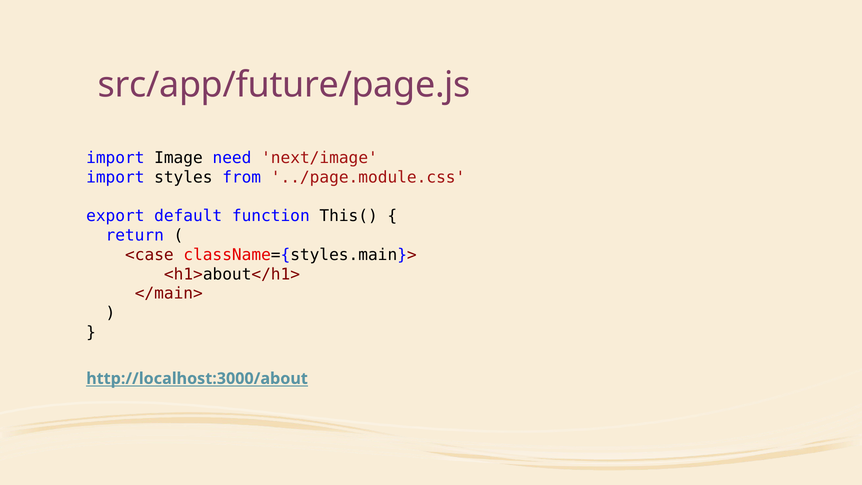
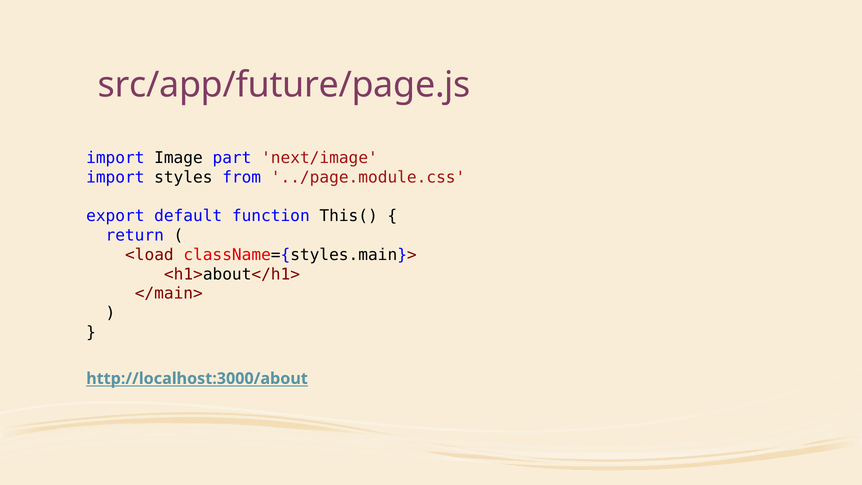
need: need -> part (232, 158)
<case: <case -> <load (149, 255)
